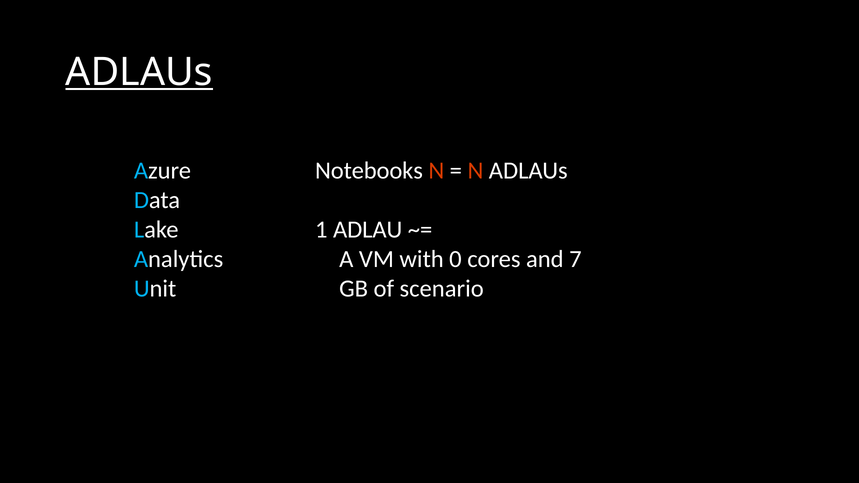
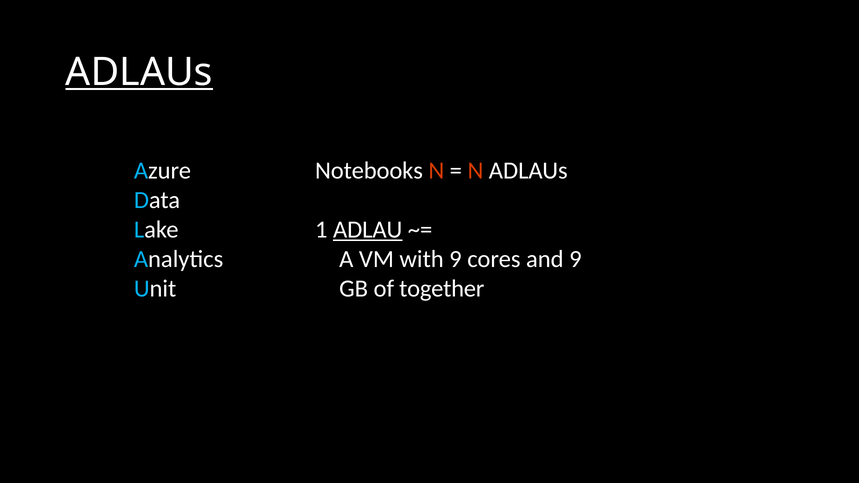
ADLAU underline: none -> present (368, 230)
with 0: 0 -> 9 (455, 259)
and 7: 7 -> 9 (575, 259)
scenario: scenario -> together (442, 289)
